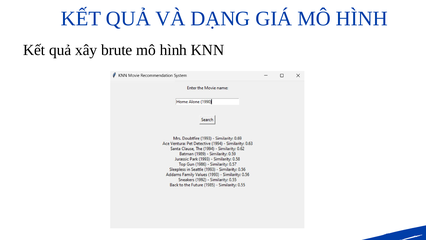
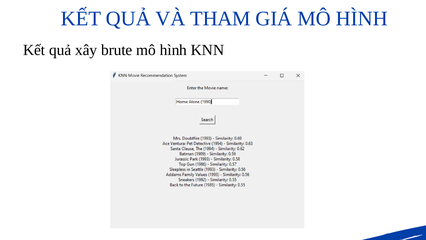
DẠNG: DẠNG -> THAM (220, 19)
